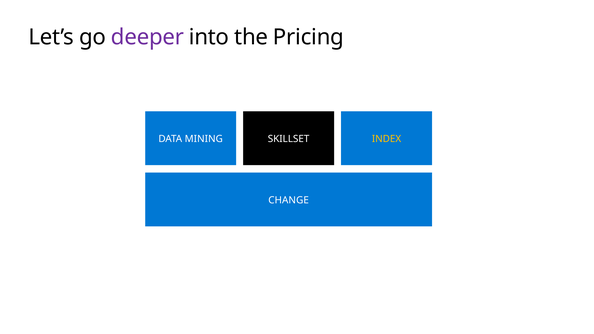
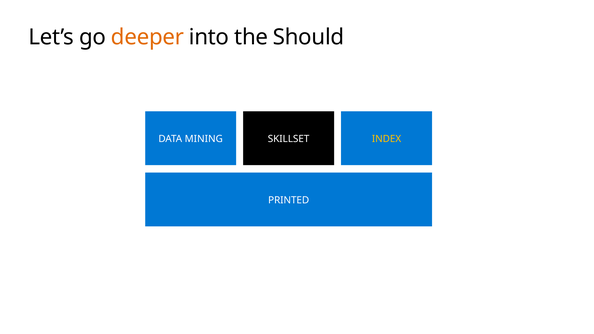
deeper colour: purple -> orange (148, 37)
Pricing: Pricing -> Should (308, 37)
CHANGE: CHANGE -> PRINTED (289, 200)
